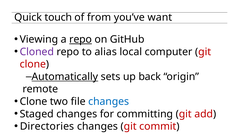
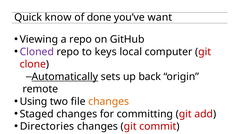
touch: touch -> know (58, 17)
from: from -> done (99, 17)
repo underline: present -> none (81, 39)
alias: alias -> keys (106, 52)
Clone: Clone -> Using (34, 102)
changes colour: blue -> orange (109, 102)
